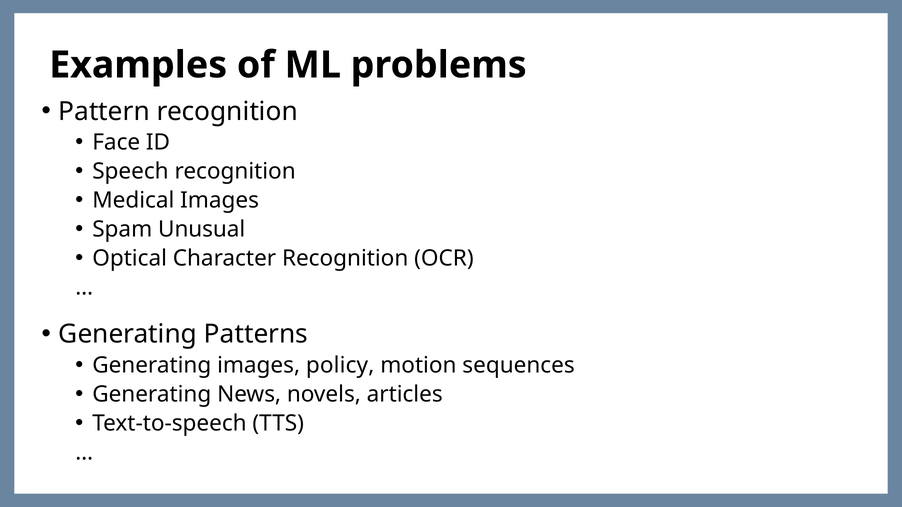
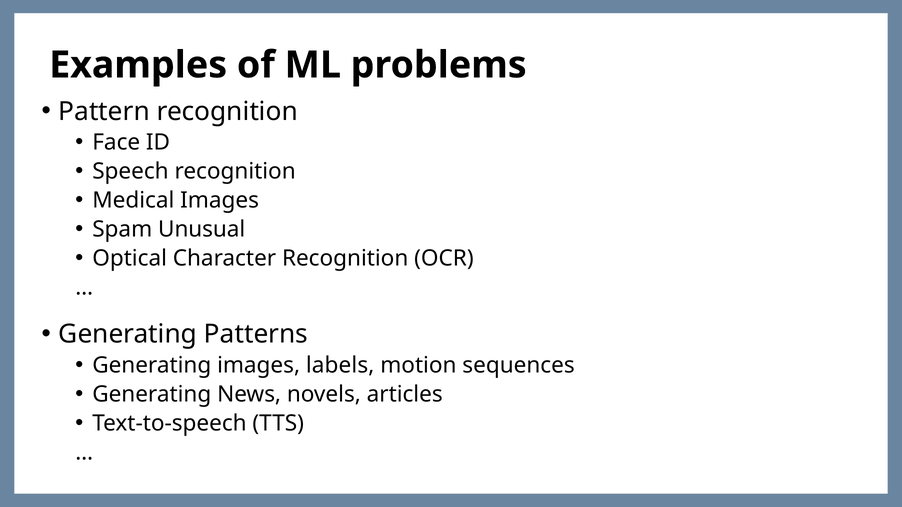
policy: policy -> labels (340, 365)
